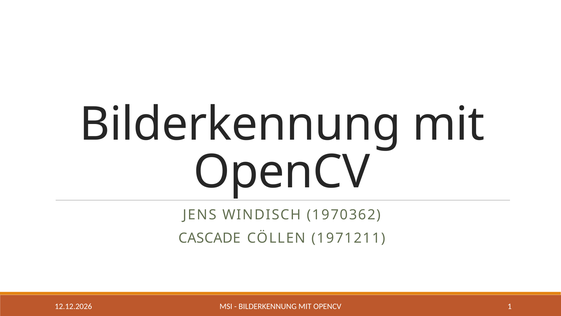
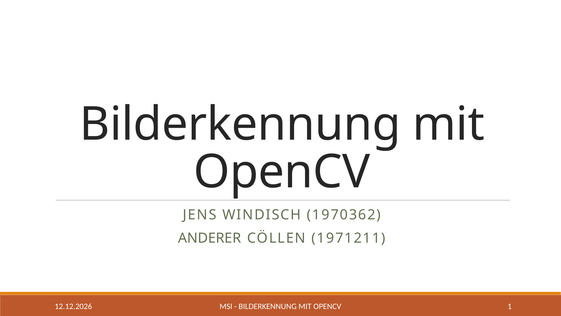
CASCADE: CASCADE -> ANDERER (210, 238)
